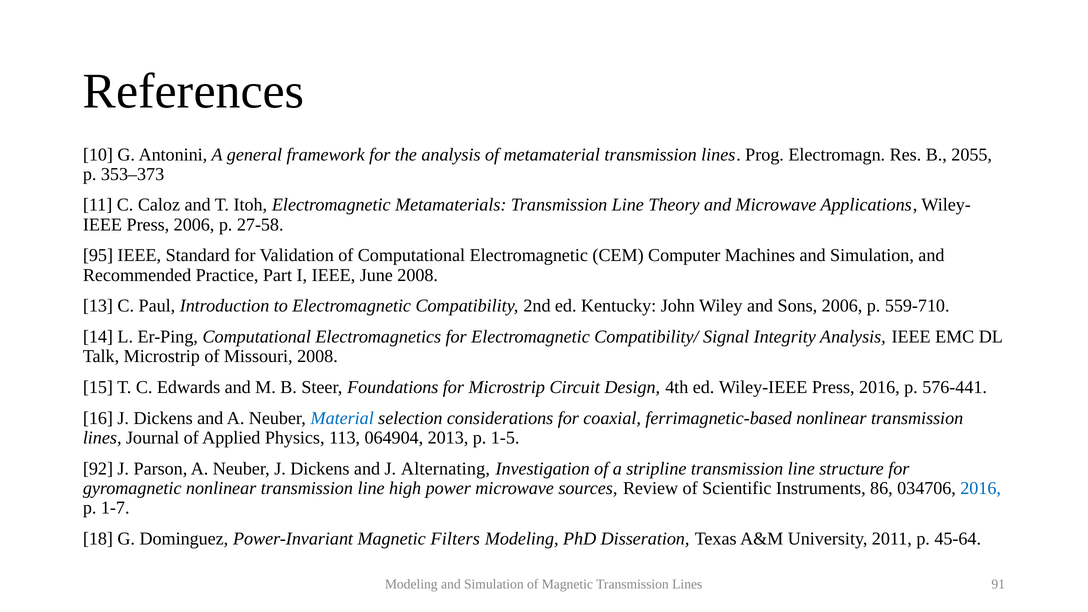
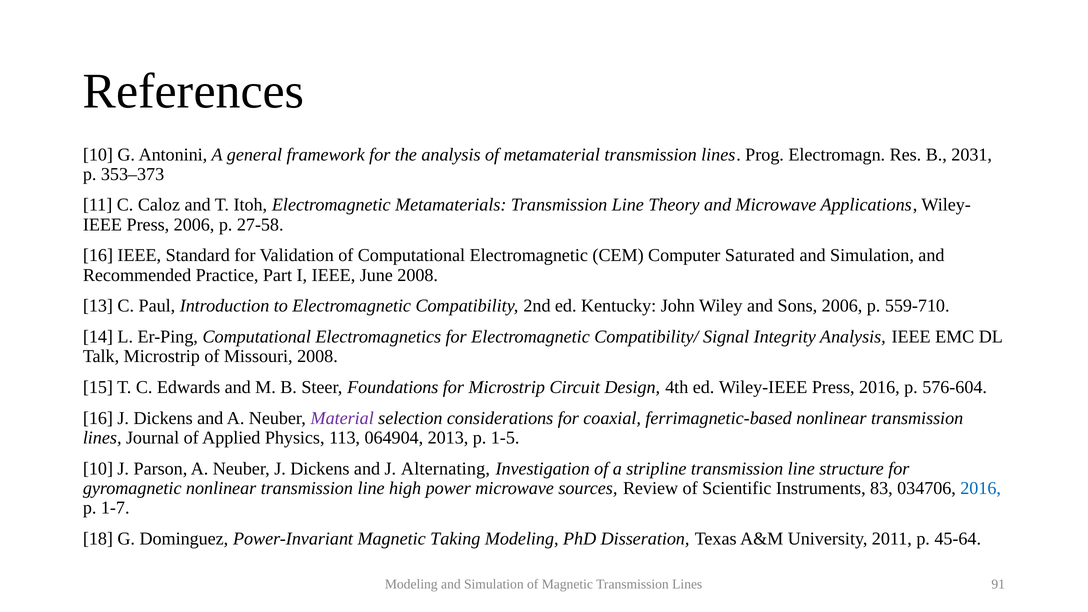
2055: 2055 -> 2031 (972, 155)
95: 95 -> 16 (98, 255)
Machines: Machines -> Saturated (760, 255)
576-441: 576-441 -> 576-604 (955, 387)
Material colour: blue -> purple (342, 418)
92: 92 -> 10 (98, 469)
86: 86 -> 83 (881, 488)
Filters: Filters -> Taking (455, 539)
